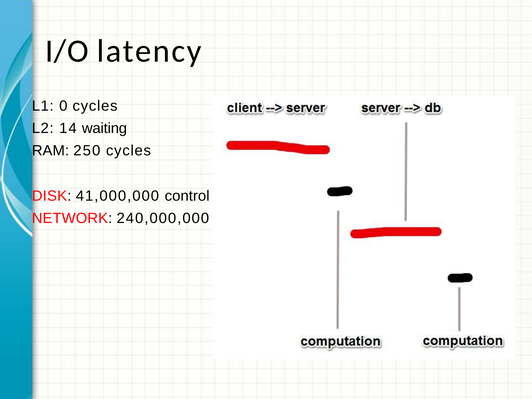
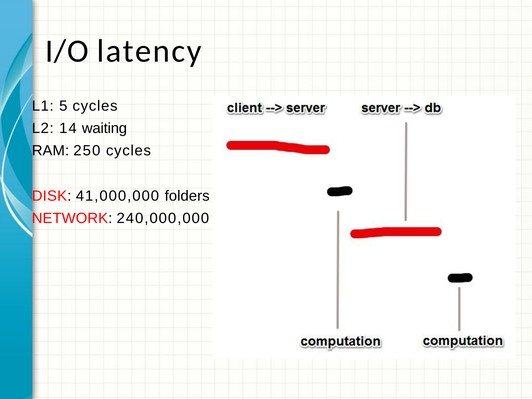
0: 0 -> 5 (63, 106)
control: control -> folders (187, 196)
